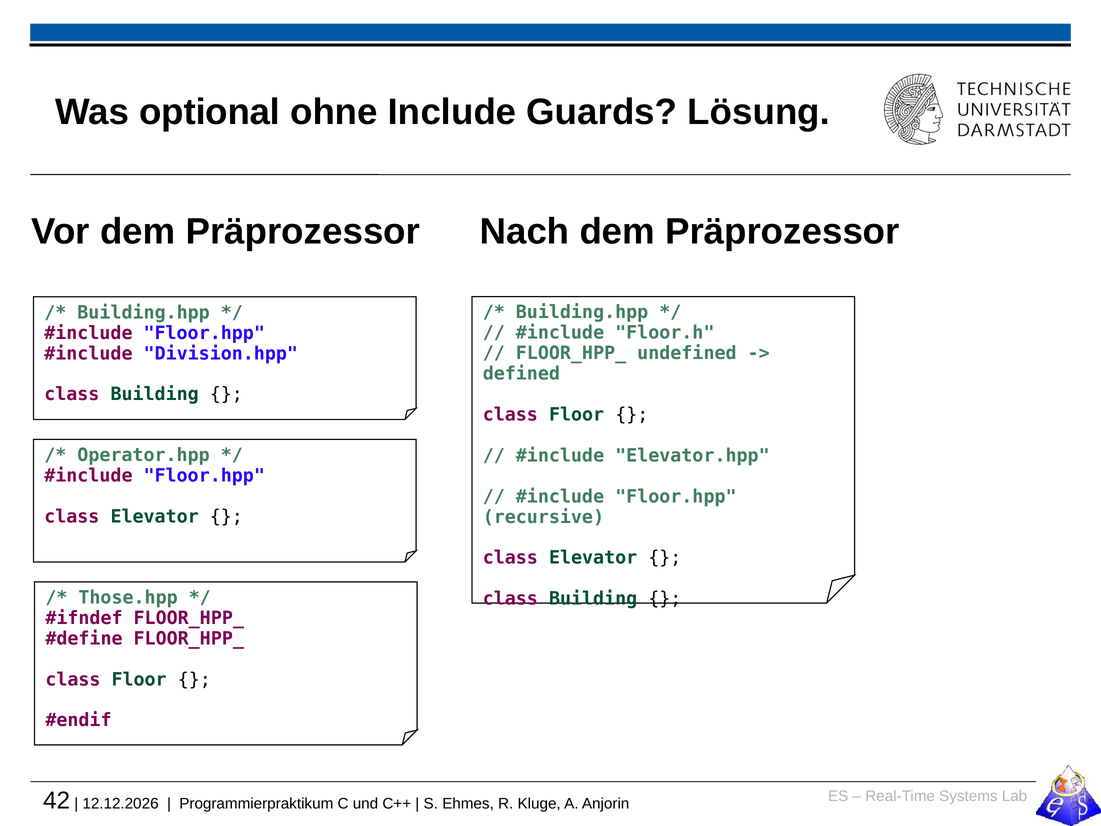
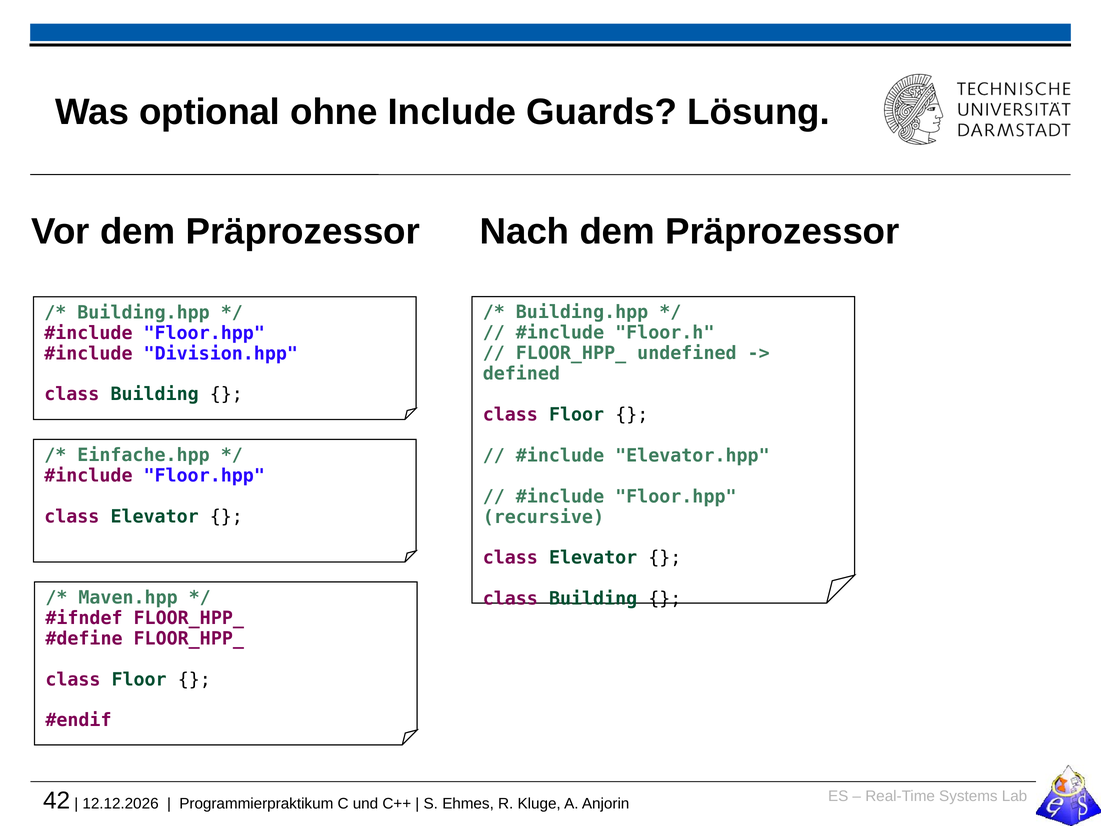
Operator.hpp: Operator.hpp -> Einfache.hpp (144, 455)
Those.hpp: Those.hpp -> Maven.hpp (128, 597)
